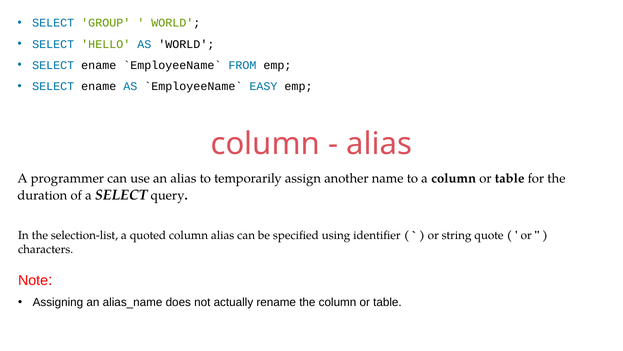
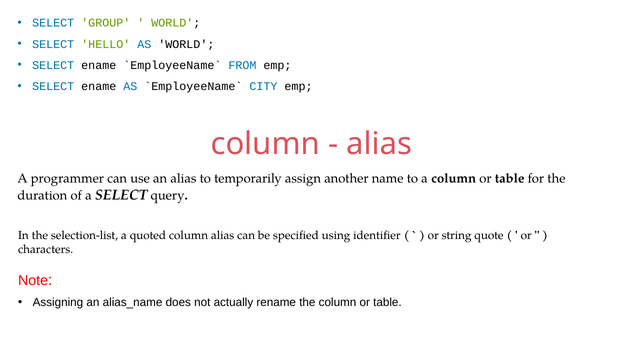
EASY: EASY -> CITY (263, 86)
